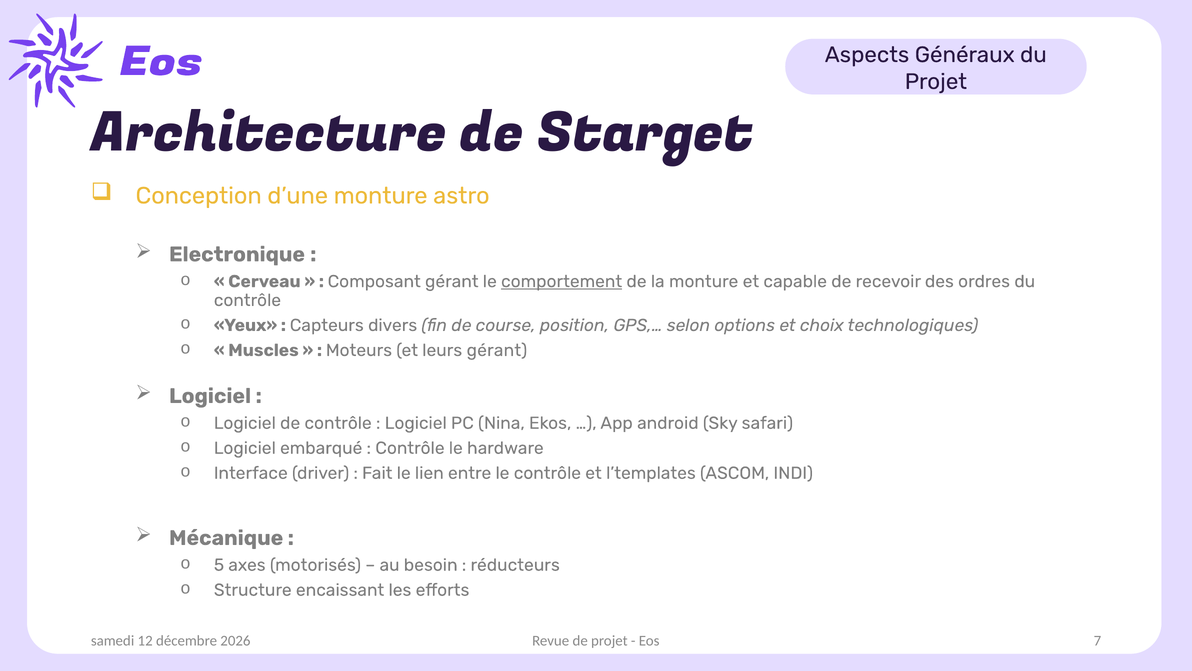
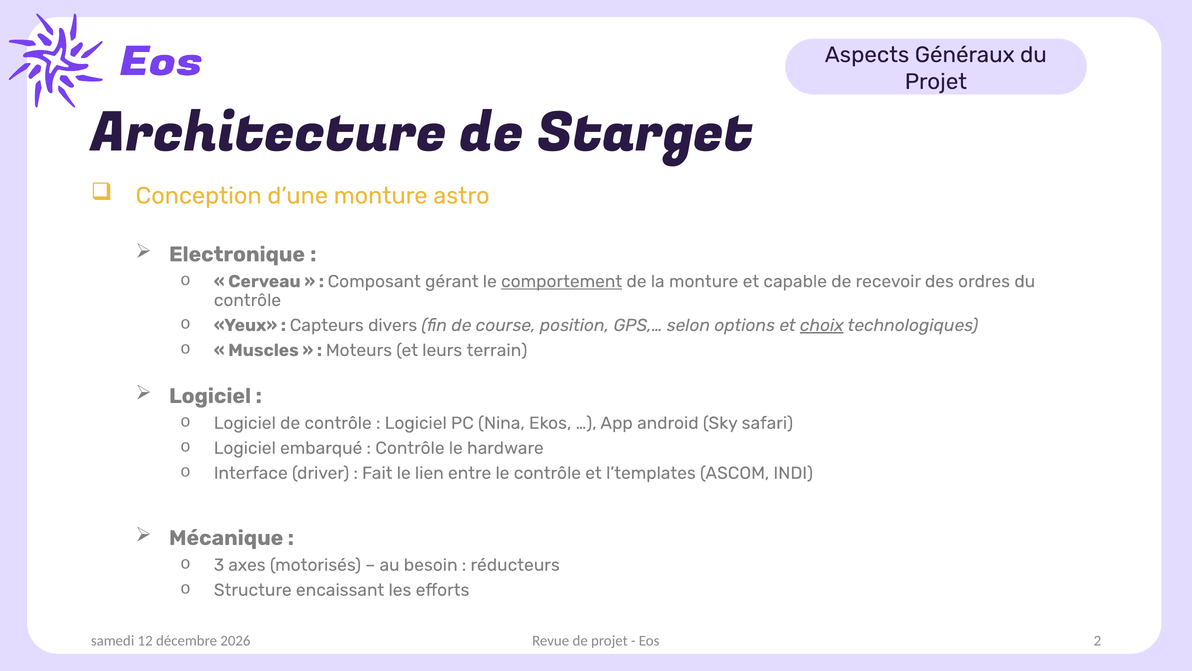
choix underline: none -> present (822, 325)
leurs gérant: gérant -> terrain (497, 350)
5: 5 -> 3 (219, 565)
7: 7 -> 2 (1097, 640)
